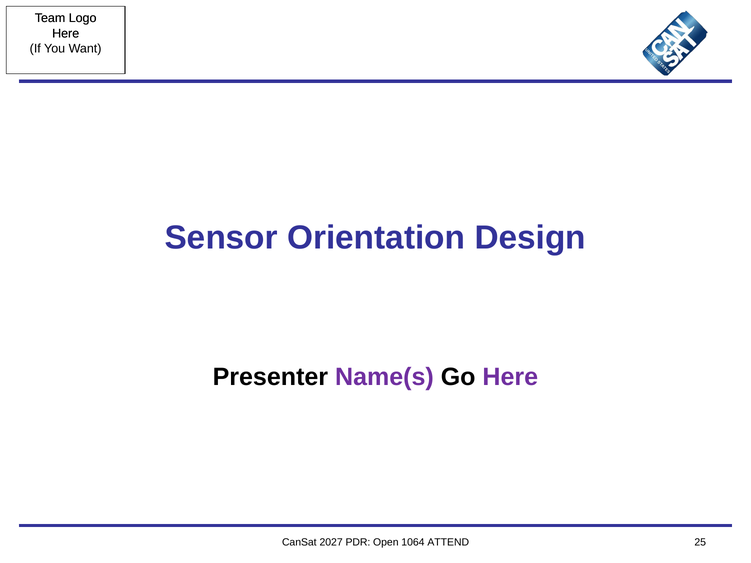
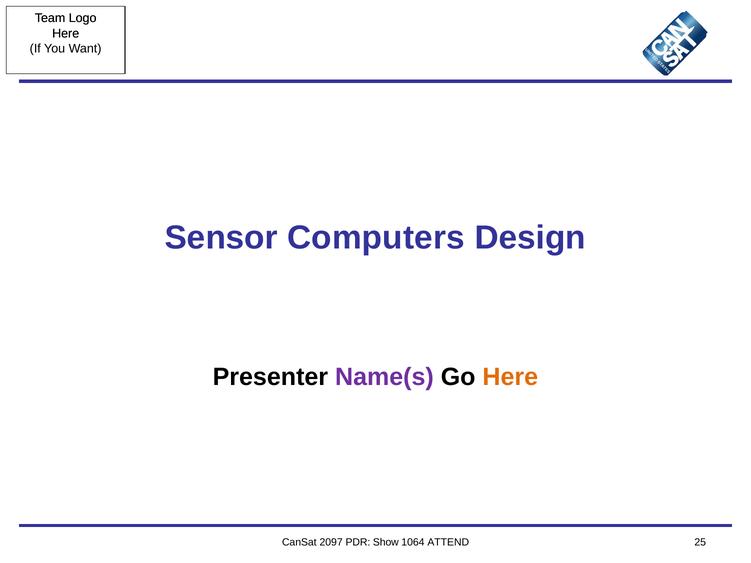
Orientation: Orientation -> Computers (376, 238)
Here colour: purple -> orange (510, 377)
2027: 2027 -> 2097 (331, 543)
Open: Open -> Show (386, 543)
